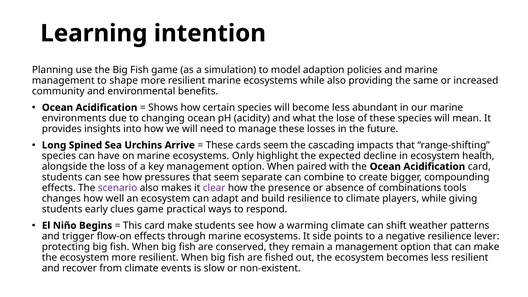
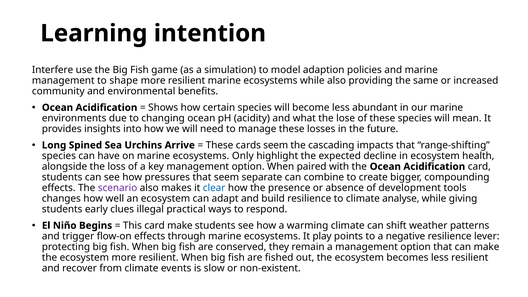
Planning: Planning -> Interfere (53, 70)
clear colour: purple -> blue (214, 188)
combinations: combinations -> development (410, 188)
players: players -> analyse (401, 199)
clues game: game -> illegal (150, 209)
side: side -> play (322, 236)
